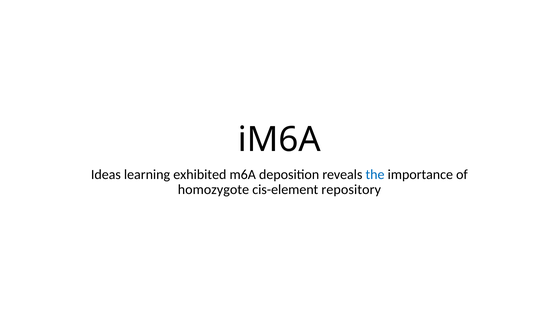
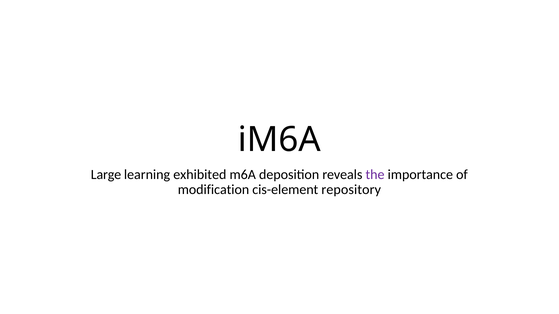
Ideas: Ideas -> Large (106, 175)
the colour: blue -> purple (375, 175)
homozygote: homozygote -> modification (213, 190)
